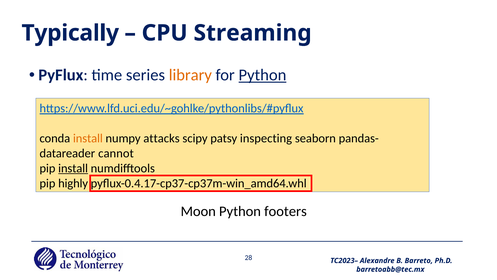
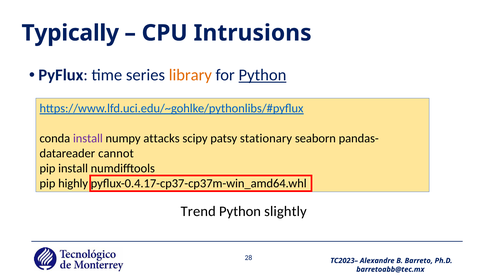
Streaming: Streaming -> Intrusions (253, 33)
install colour: orange -> purple (88, 138)
inspecting: inspecting -> stationary (266, 138)
install underline: present -> none (73, 168)
Moon: Moon -> Trend (198, 211)
footers: footers -> slightly (285, 211)
